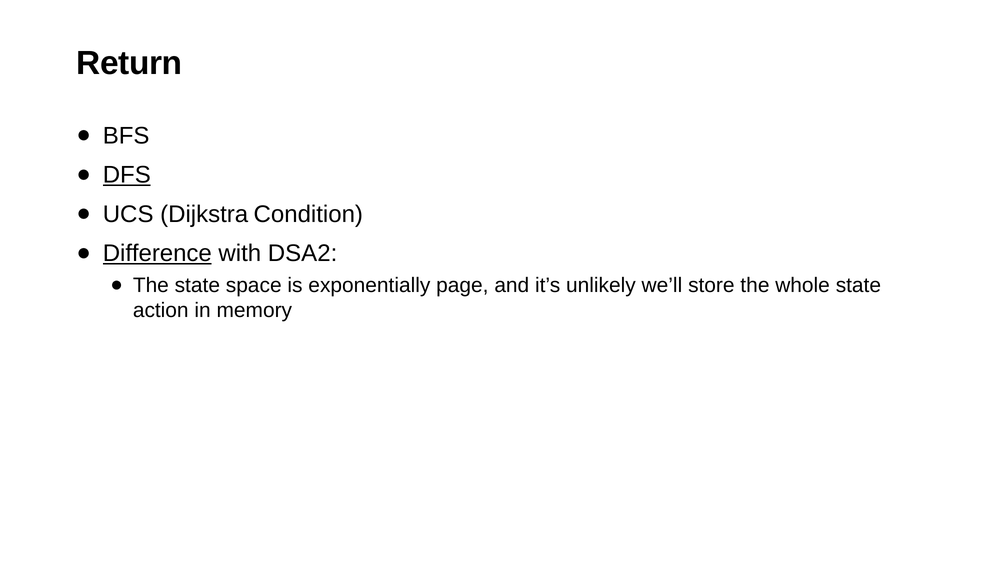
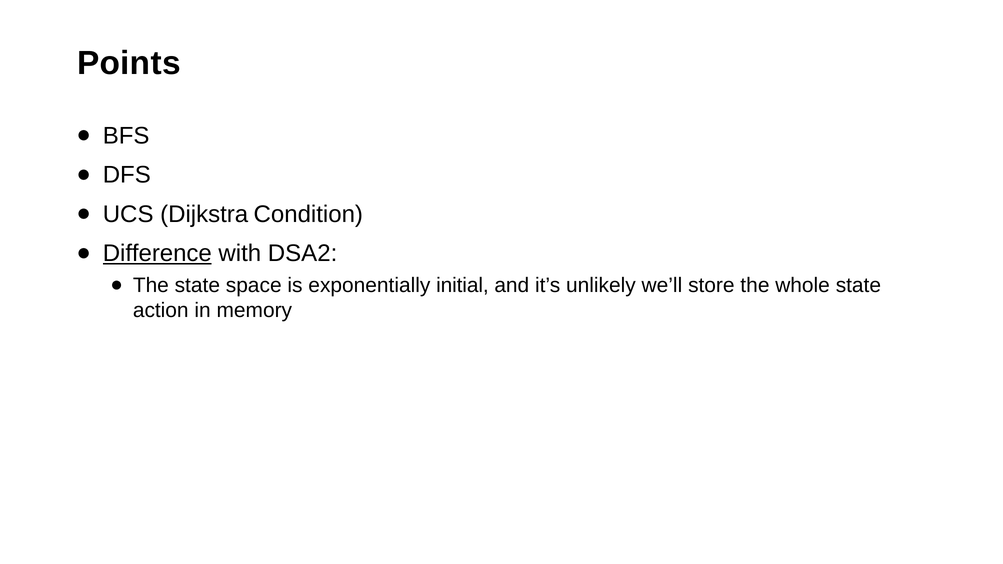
Return: Return -> Points (129, 63)
DFS underline: present -> none (127, 175)
page: page -> initial (462, 286)
